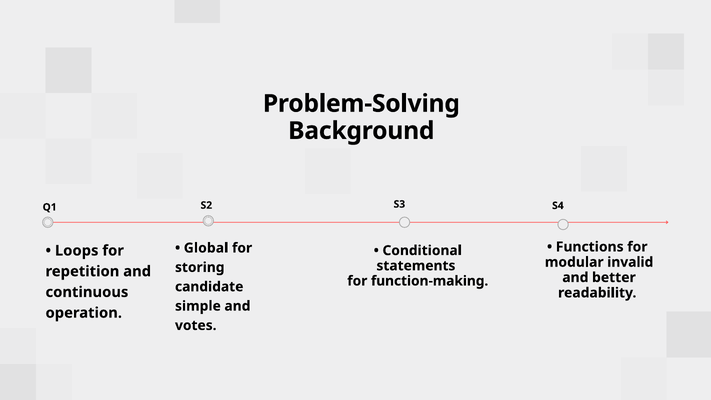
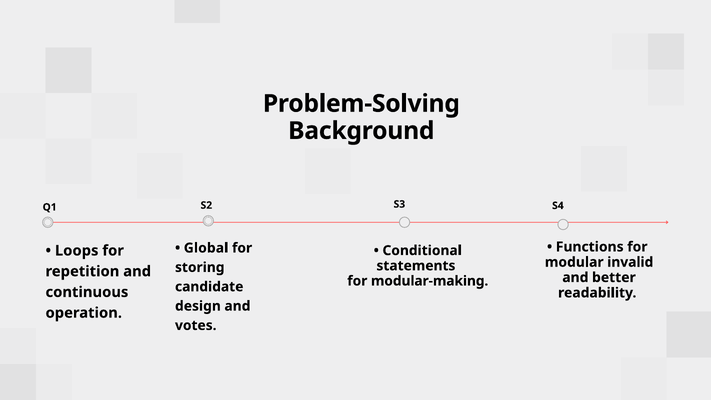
function-making: function-making -> modular-making (430, 281)
simple: simple -> design (198, 306)
